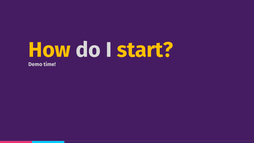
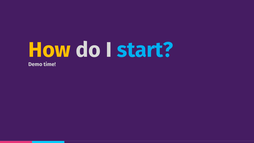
start colour: yellow -> light blue (145, 50)
